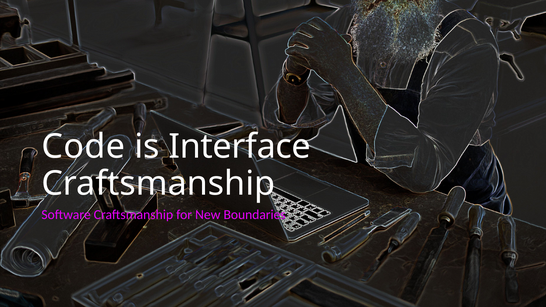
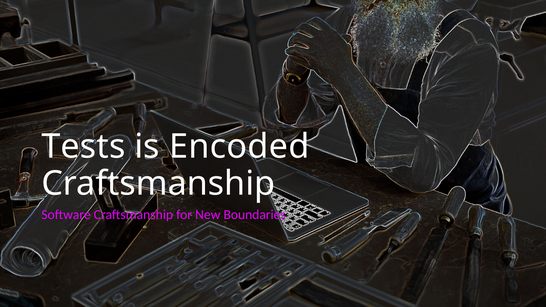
Code: Code -> Tests (83, 147)
Interface: Interface -> Encoded (239, 147)
